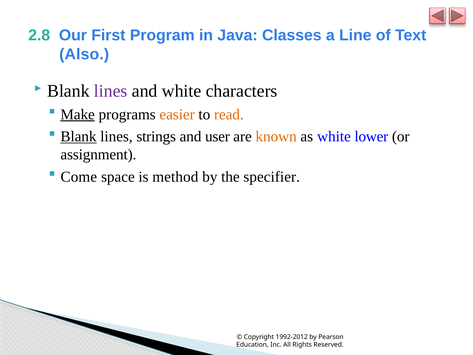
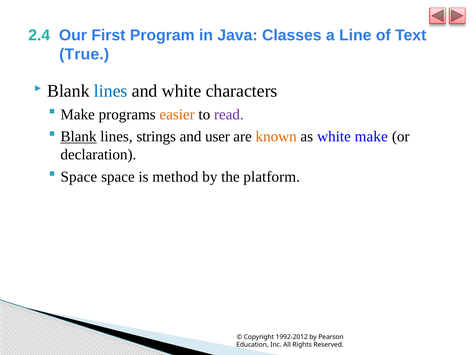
2.8: 2.8 -> 2.4 (39, 35)
Also: Also -> True (84, 54)
lines colour: purple -> blue (111, 91)
Make underline: present -> none (78, 114)
read colour: orange -> purple (229, 114)
white lower: lower -> make (371, 136)
assignment: assignment -> declaration (98, 155)
Come: Come -> Space (79, 177)
specifier: specifier -> platform (272, 177)
